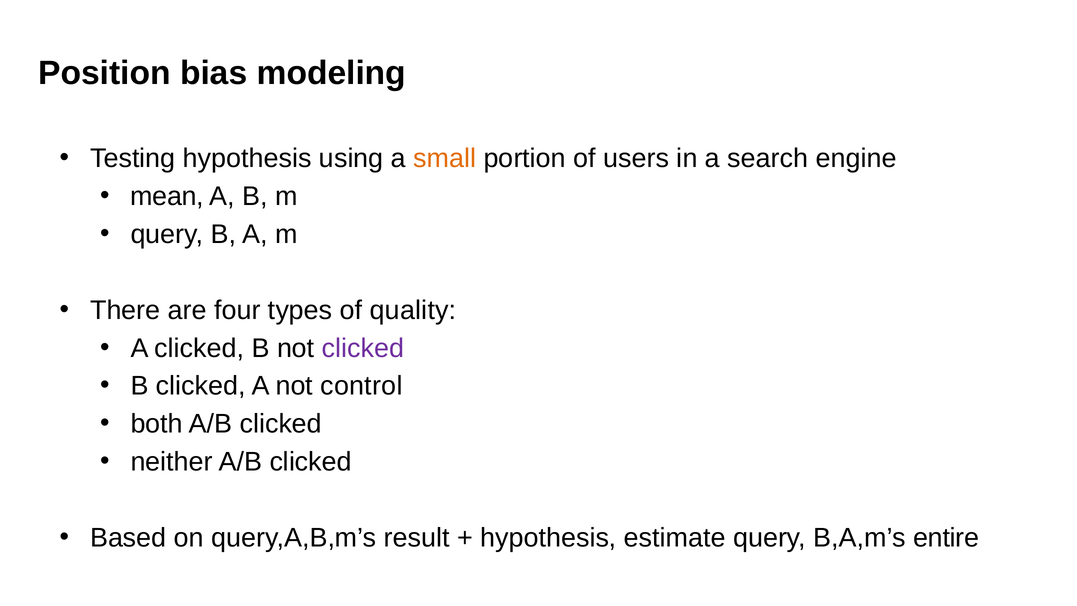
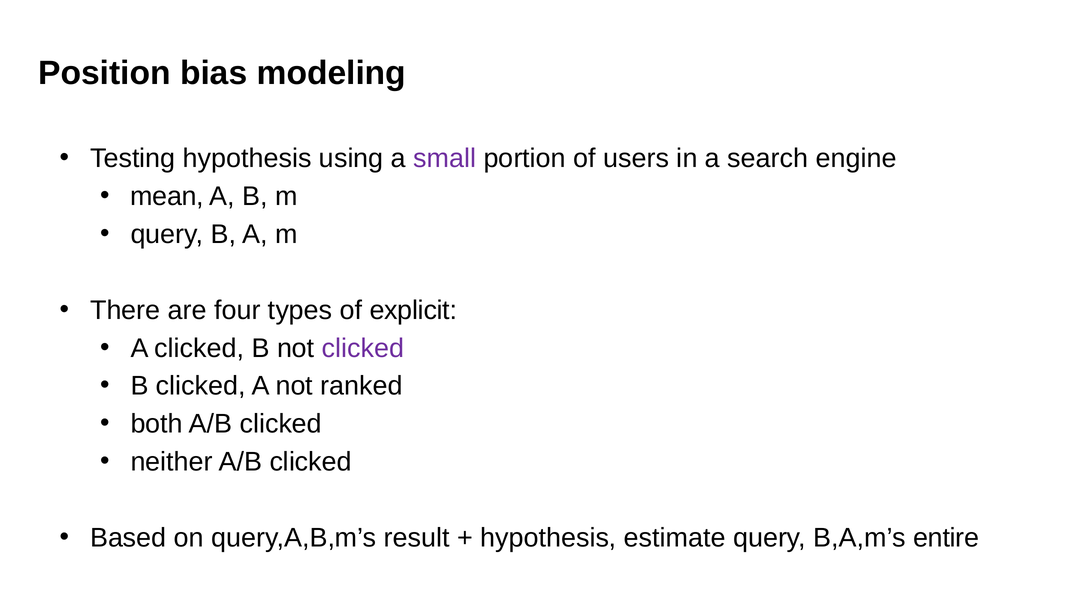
small colour: orange -> purple (445, 159)
quality: quality -> explicit (413, 310)
control: control -> ranked (362, 386)
